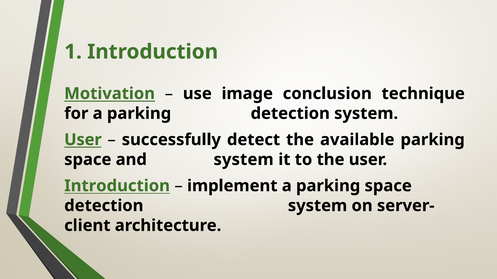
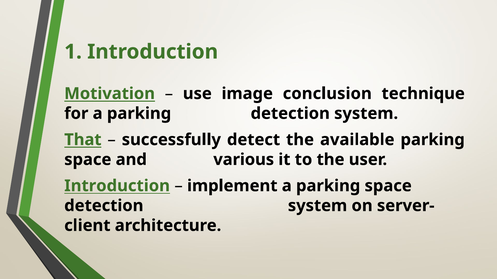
User: User -> That (83, 140)
and system: system -> various (244, 160)
